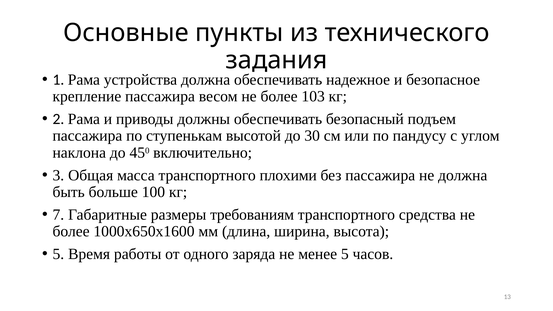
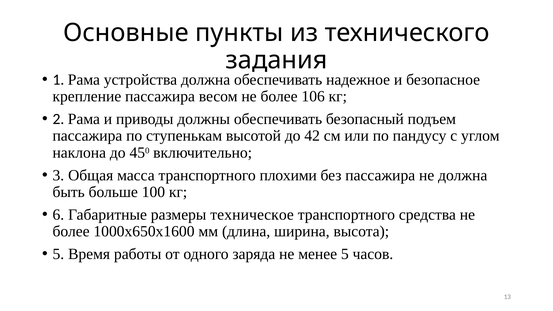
103: 103 -> 106 (313, 96)
30: 30 -> 42 (312, 136)
7: 7 -> 6 (58, 215)
требованиям: требованиям -> техническое (252, 215)
